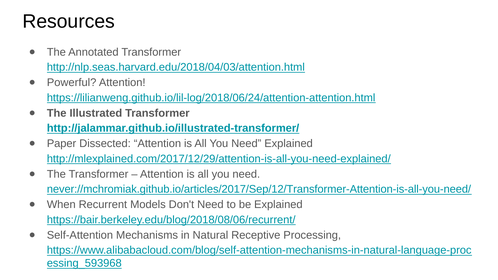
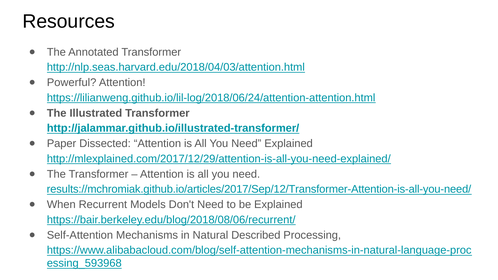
never://mchromiak.github.io/articles/2017/Sep/12/Transformer-Attention-is-all-you-need/: never://mchromiak.github.io/articles/2017/Sep/12/Transformer-Attention-is-all-you-need/ -> results://mchromiak.github.io/articles/2017/Sep/12/Transformer-Attention-is-all-you-need/ (259, 189)
Receptive: Receptive -> Described (256, 235)
